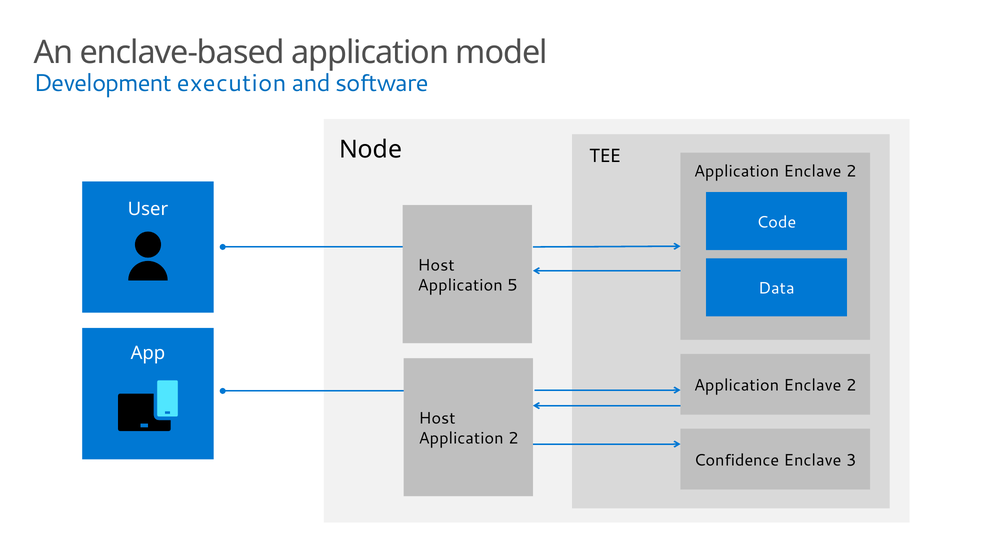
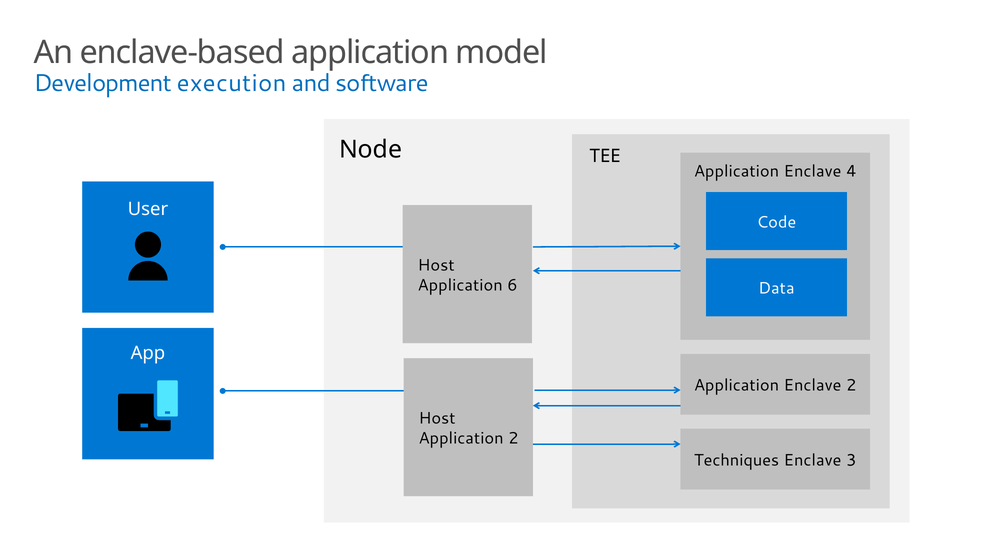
2: 2 -> 4 (851, 171)
5: 5 -> 6 (512, 285)
Confidence: Confidence -> Techniques (737, 461)
